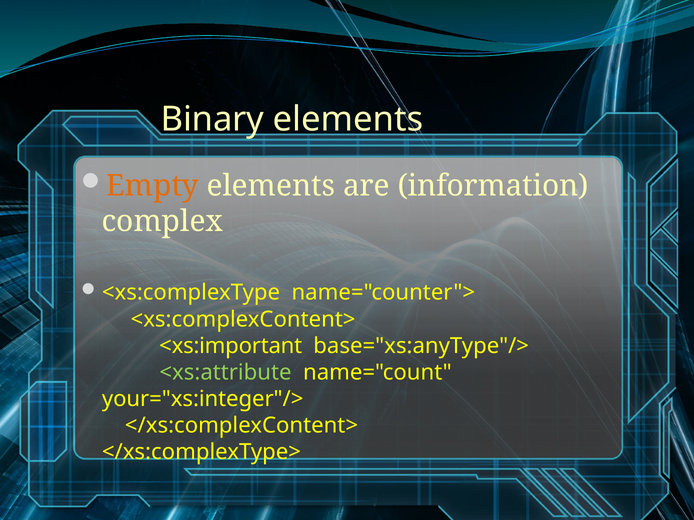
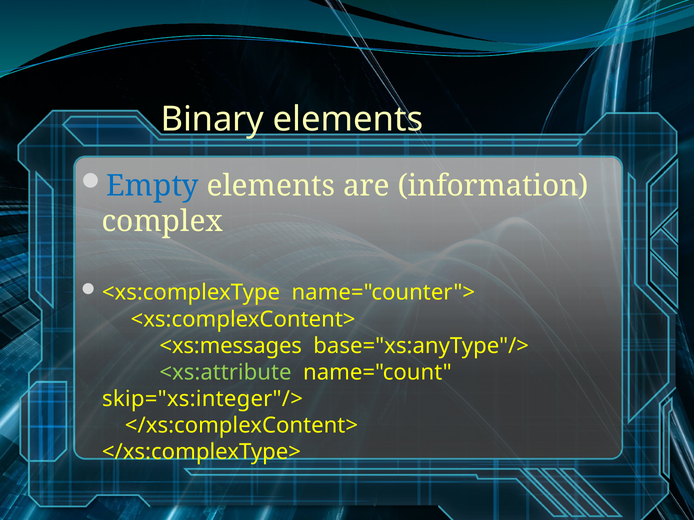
Empty colour: orange -> blue (153, 186)
<xs:important: <xs:important -> <xs:messages (231, 346)
your="xs:integer"/>: your="xs:integer"/> -> skip="xs:integer"/> (203, 399)
